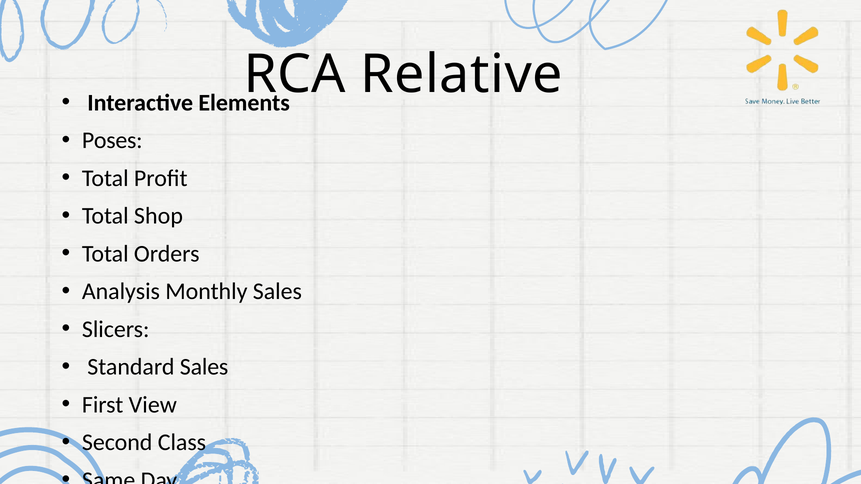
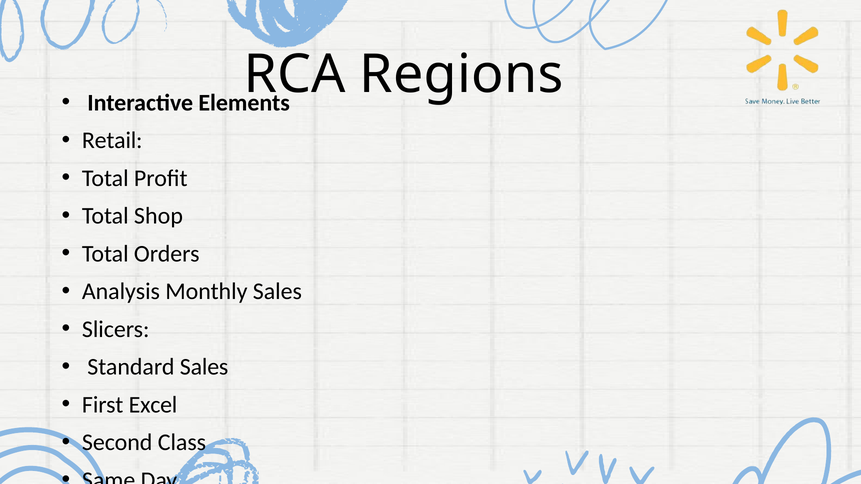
Relative: Relative -> Regions (462, 74)
Poses: Poses -> Retail (112, 141)
View: View -> Excel (153, 405)
